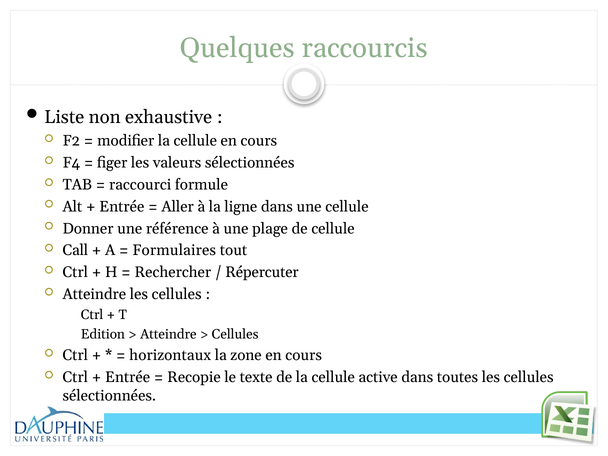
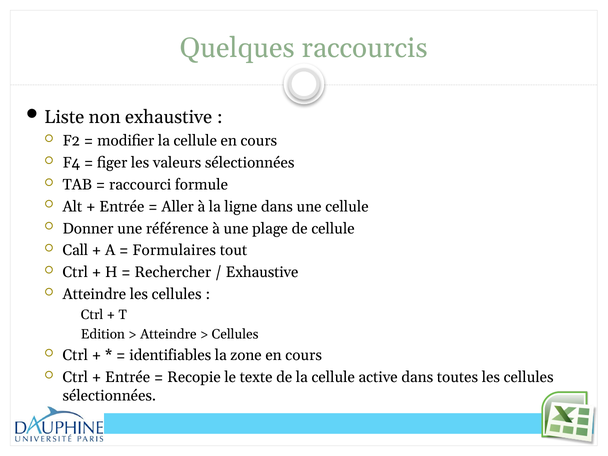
Répercuter: Répercuter -> Exhaustive (262, 272)
horizontaux: horizontaux -> identifiables (170, 355)
